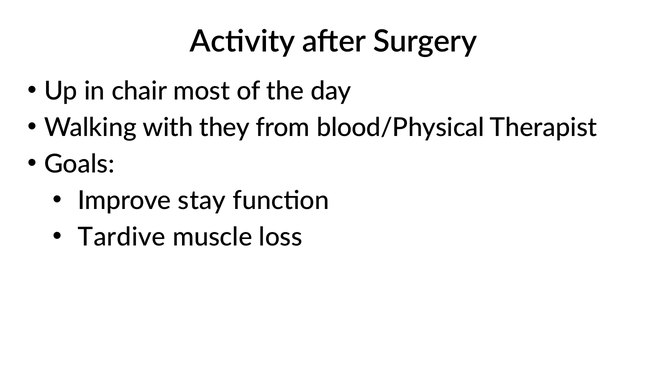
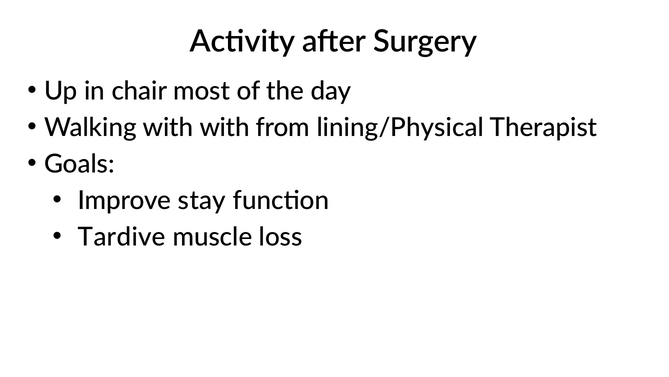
with they: they -> with (225, 128)
blood/Physical: blood/Physical -> lining/Physical (400, 128)
